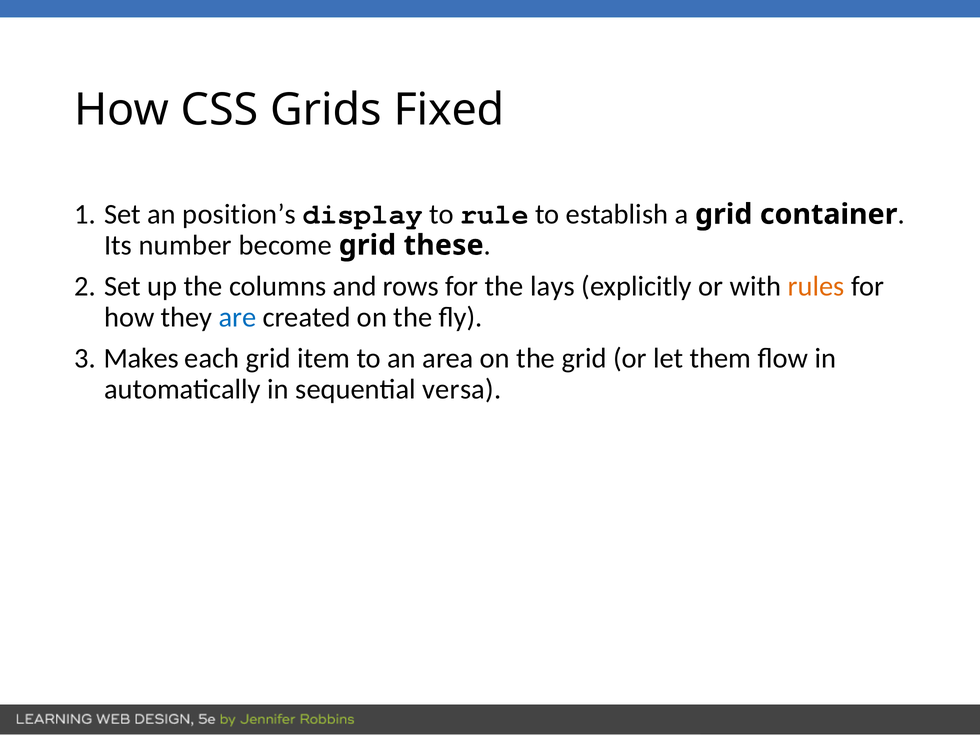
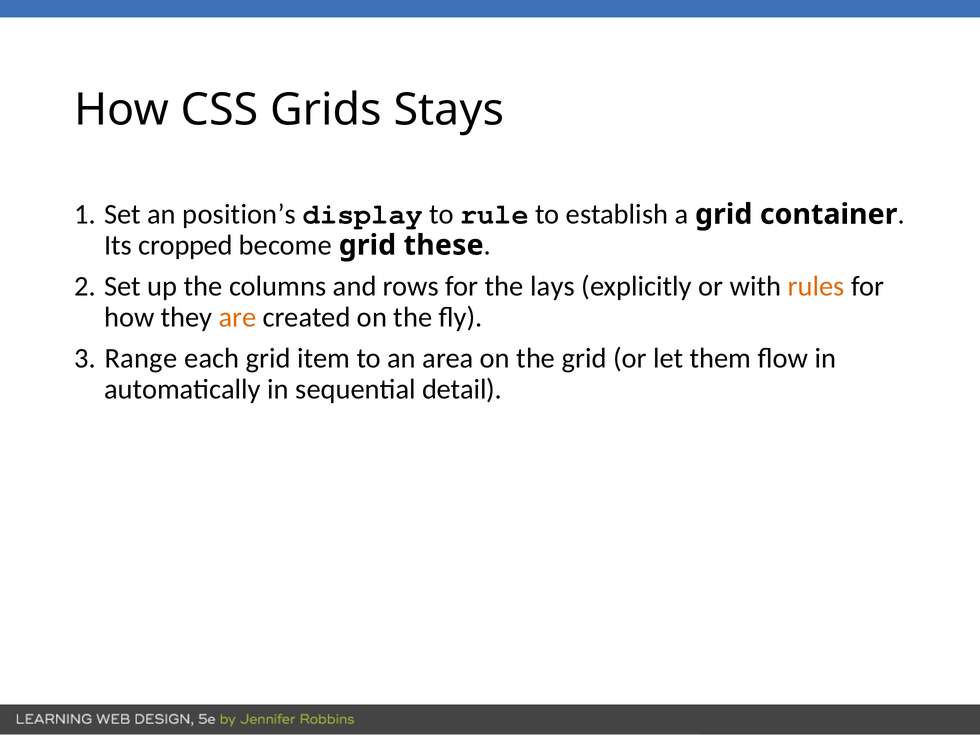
Fixed: Fixed -> Stays (449, 110)
number: number -> cropped (186, 245)
are colour: blue -> orange (238, 317)
Makes: Makes -> Range (141, 358)
versa: versa -> detail (462, 389)
